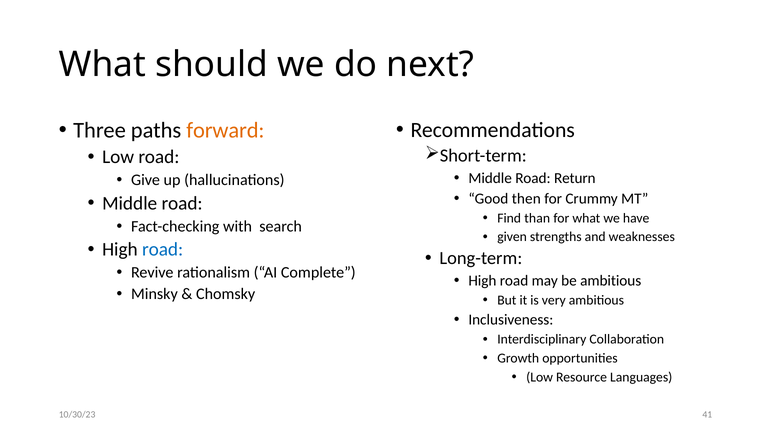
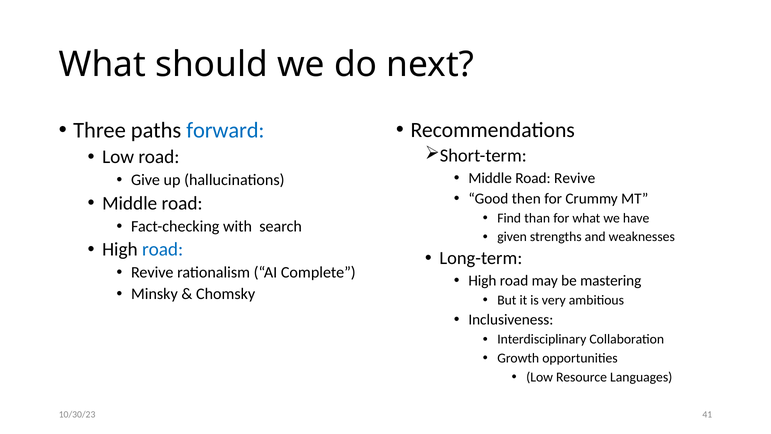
forward colour: orange -> blue (225, 130)
Road Return: Return -> Revive (575, 178)
be ambitious: ambitious -> mastering (611, 280)
